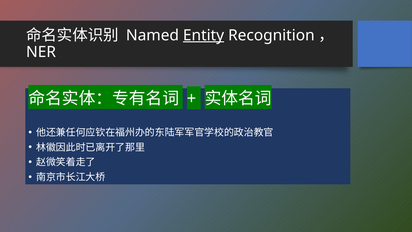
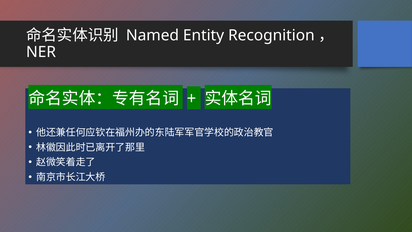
Entity underline: present -> none (204, 35)
